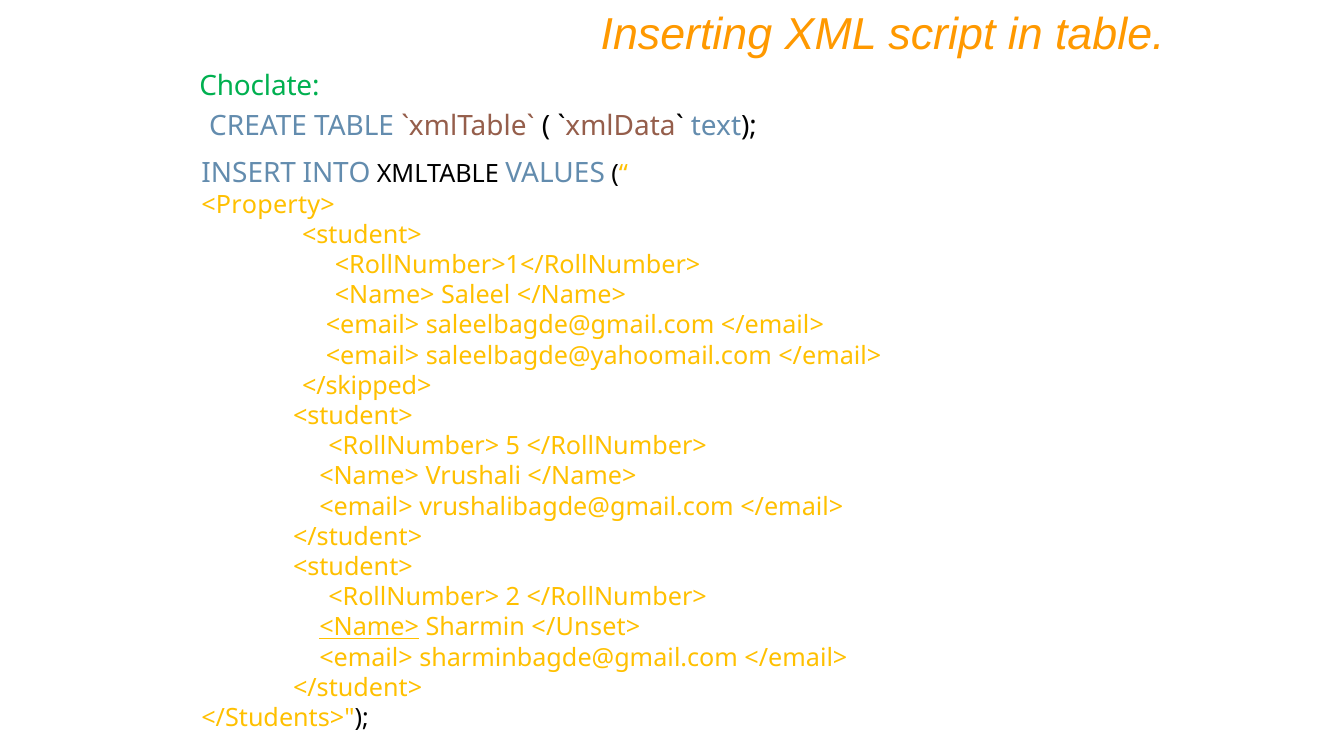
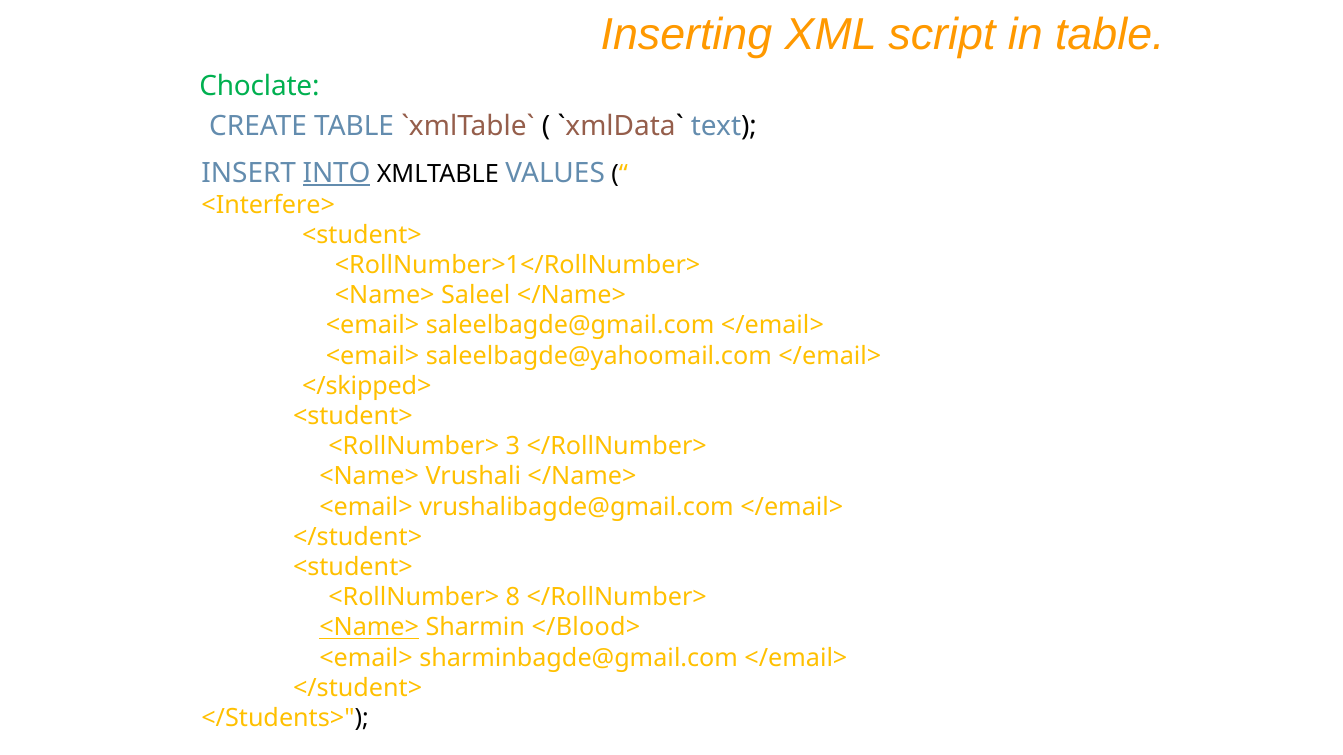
INTO underline: none -> present (337, 173)
<Property>: <Property> -> <Interfere> (268, 205)
5: 5 -> 3 (513, 447)
2: 2 -> 8 (513, 598)
</Unset>: </Unset> -> </Blood> (586, 628)
